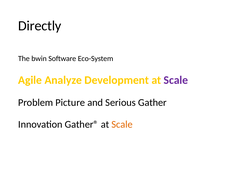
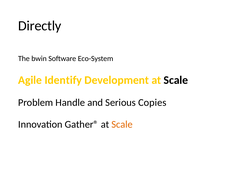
Analyze: Analyze -> Identify (63, 80)
Scale colour: purple -> black (176, 80)
Picture: Picture -> Handle (70, 102)
Gather: Gather -> Copies (152, 102)
